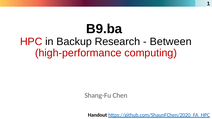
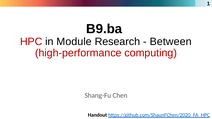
Backup: Backup -> Module (74, 42)
